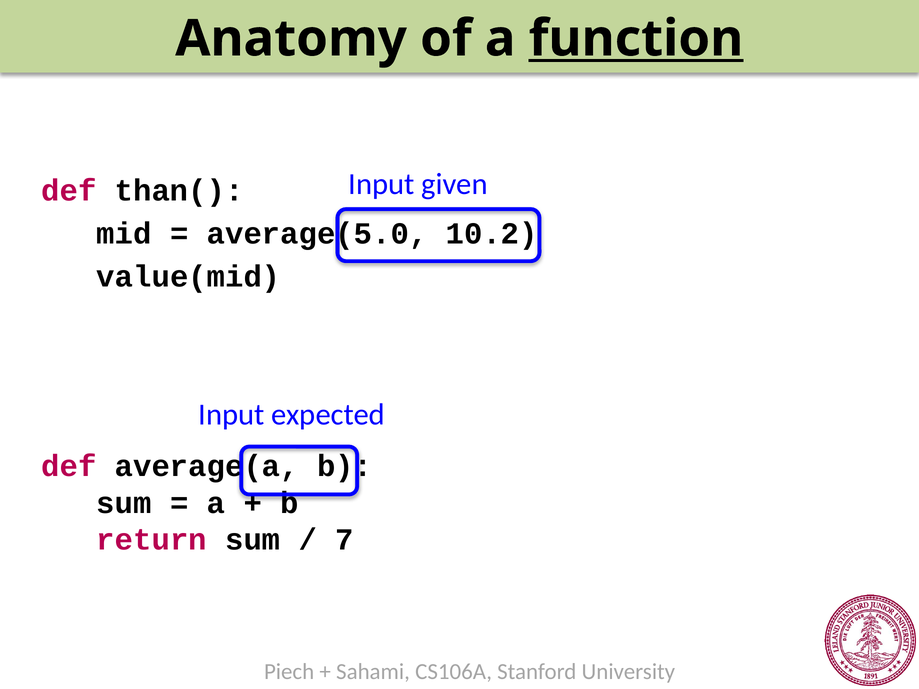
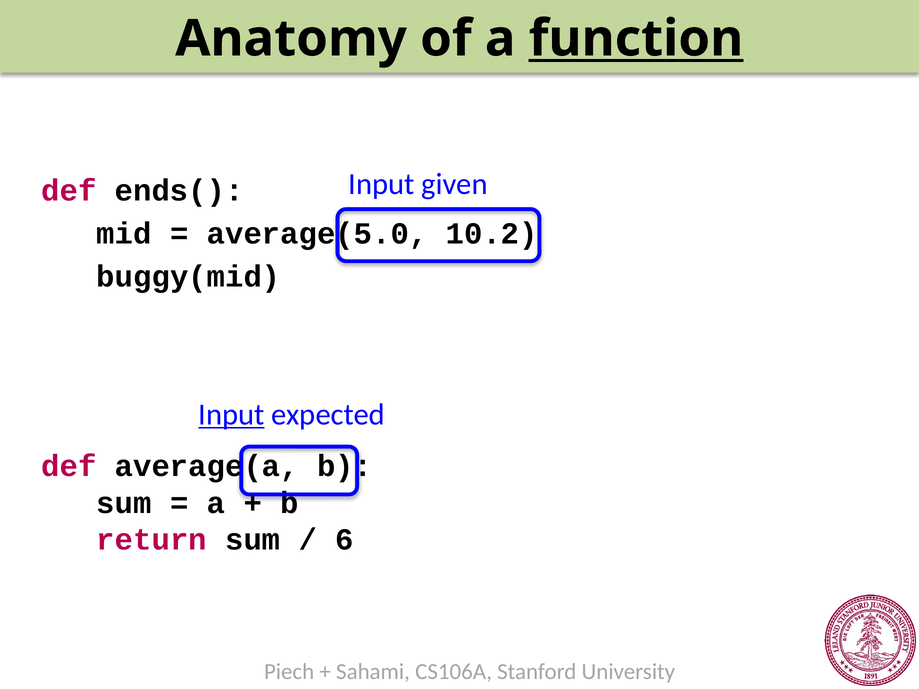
than(: than( -> ends( (179, 191)
value(mid: value(mid -> buggy(mid (188, 277)
Input underline: none -> present (231, 415)
7: 7 -> 6 (345, 540)
